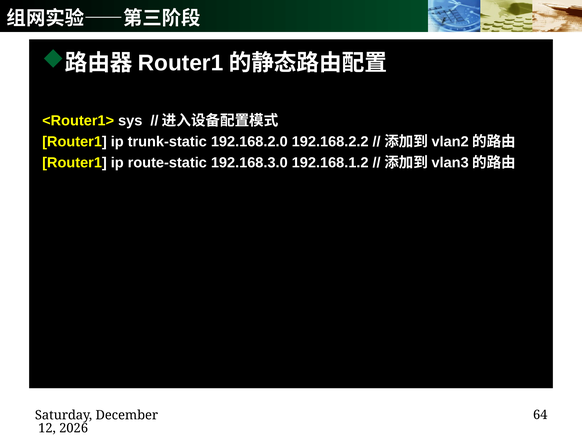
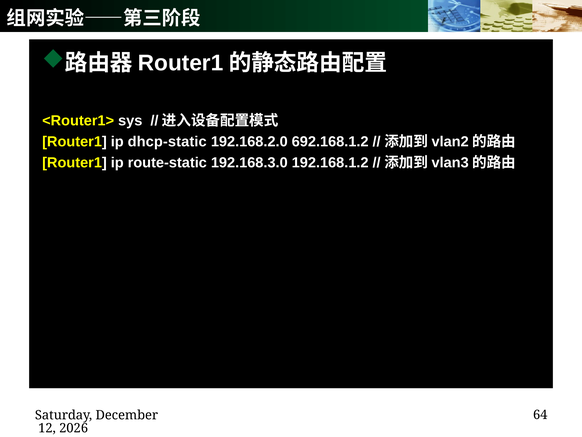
trunk-static: trunk-static -> dhcp-static (167, 142)
192.168.2.2: 192.168.2.2 -> 692.168.1.2 (330, 142)
